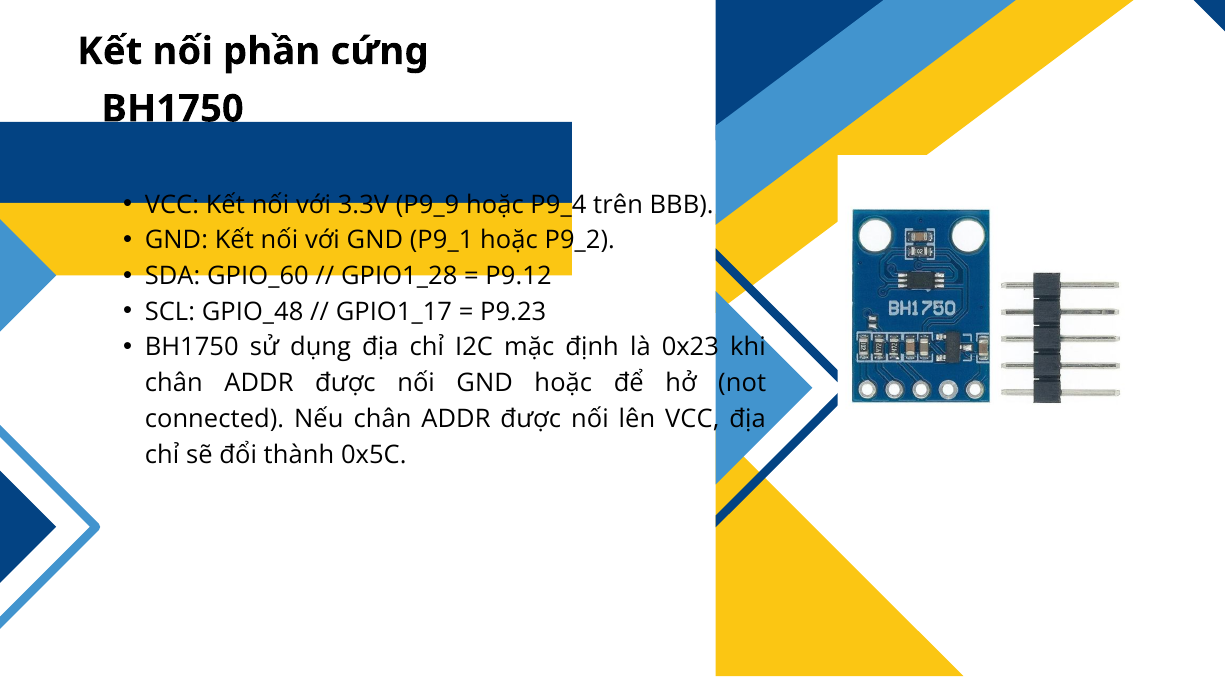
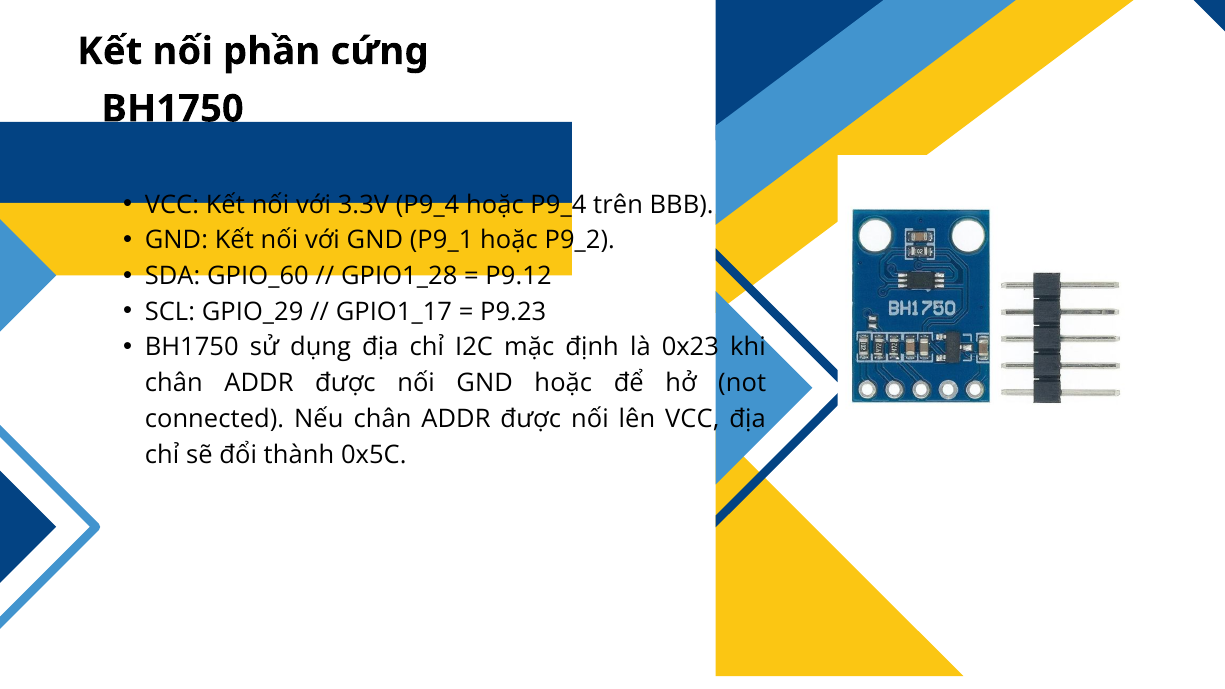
3.3V P9_9: P9_9 -> P9_4 (428, 205)
GPIO_48: GPIO_48 -> GPIO_29 (253, 312)
